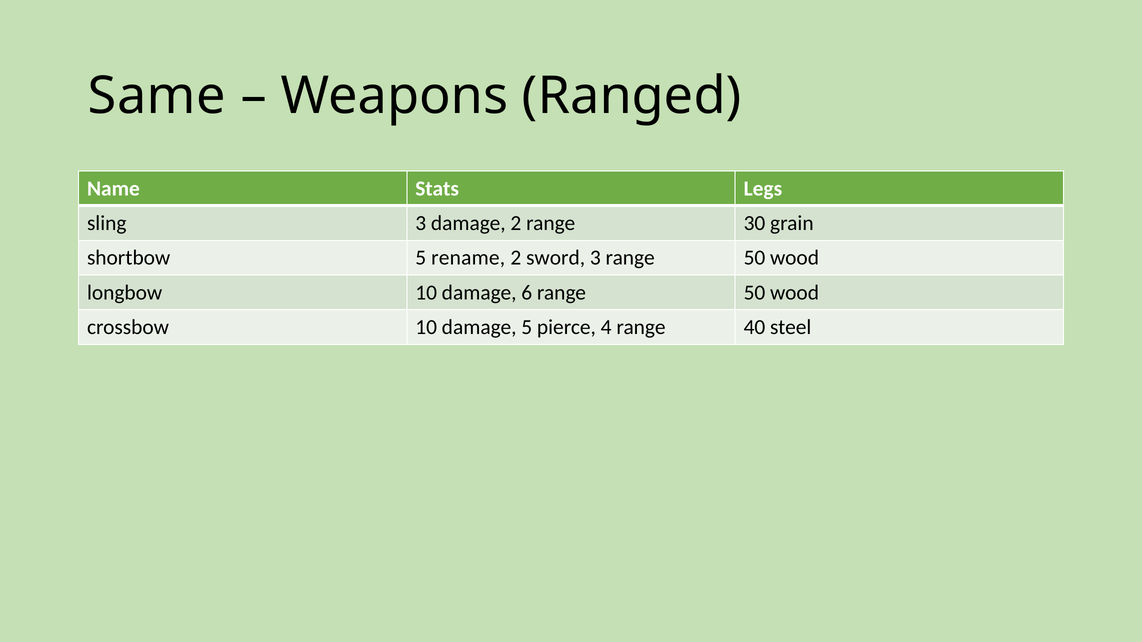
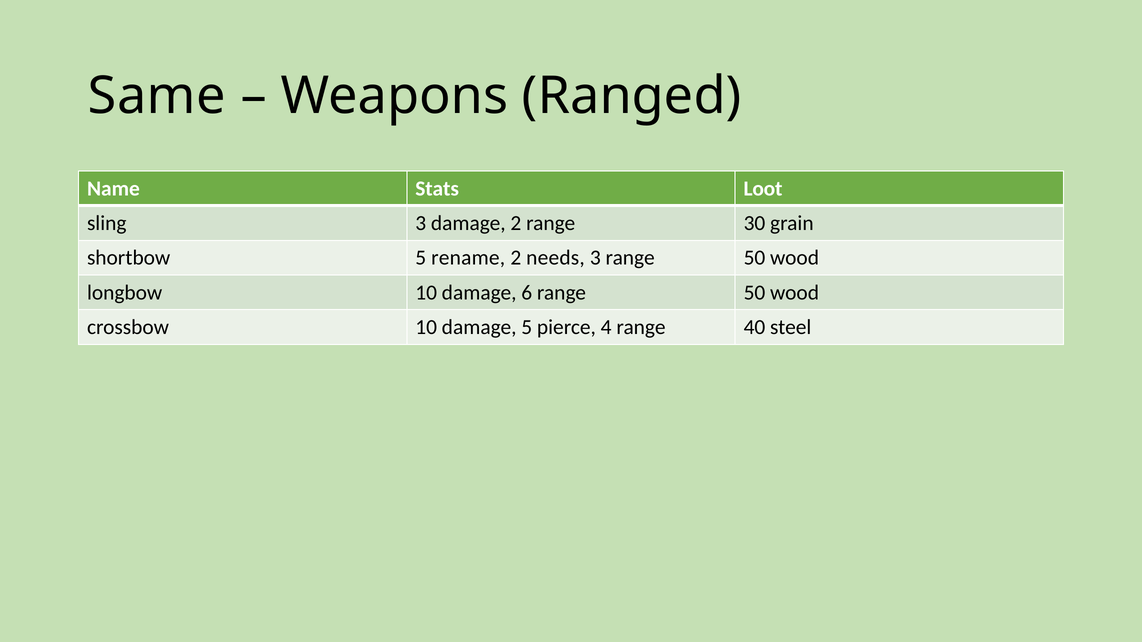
Legs: Legs -> Loot (763, 189)
sword: sword -> needs (555, 258)
